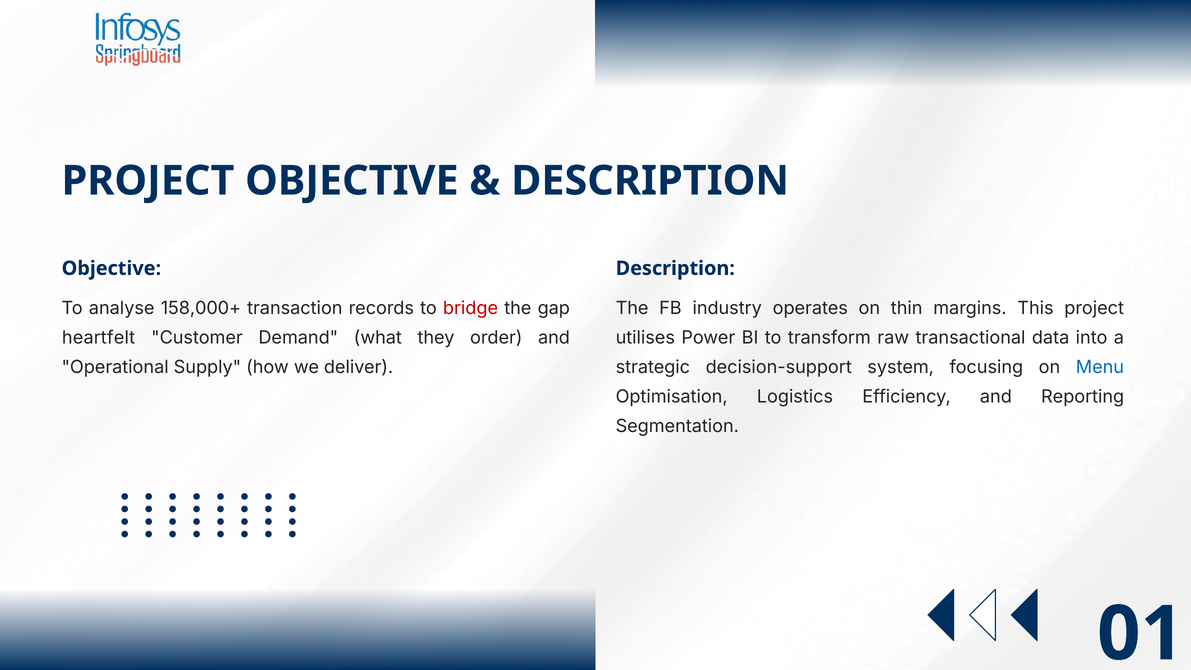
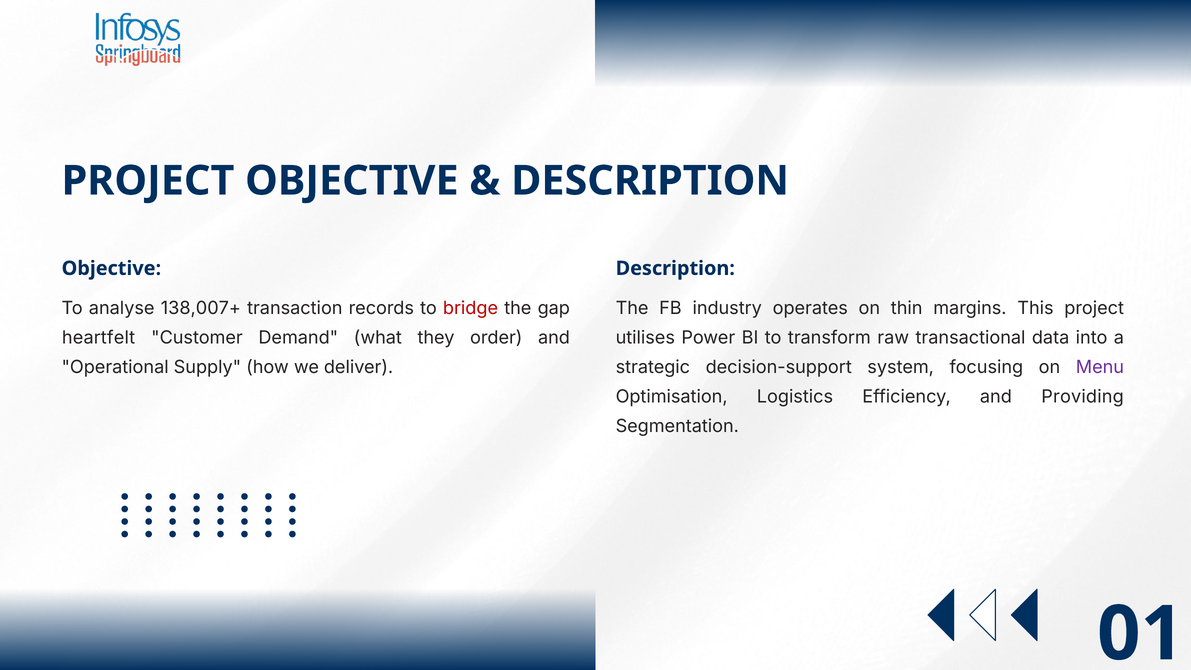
158,000+: 158,000+ -> 138,007+ (201, 308)
Menu colour: blue -> purple (1100, 367)
Reporting: Reporting -> Providing (1083, 397)
